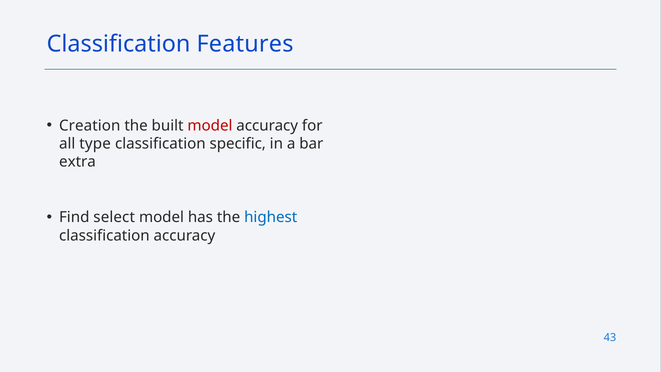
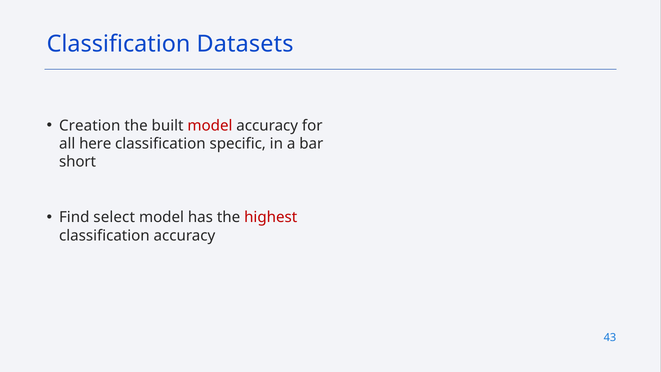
Features: Features -> Datasets (245, 44)
type: type -> here (95, 144)
extra: extra -> short (78, 162)
highest colour: blue -> red (271, 217)
